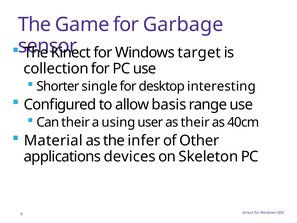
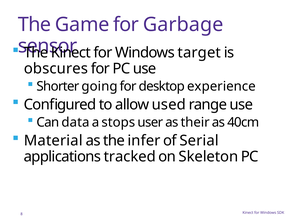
collection: collection -> obscures (56, 69)
single: single -> going (100, 86)
interesting: interesting -> experience (221, 86)
basis: basis -> used (169, 104)
Can their: their -> data (76, 122)
using: using -> stops (118, 122)
Other: Other -> Serial (199, 140)
devices: devices -> tracked (130, 156)
